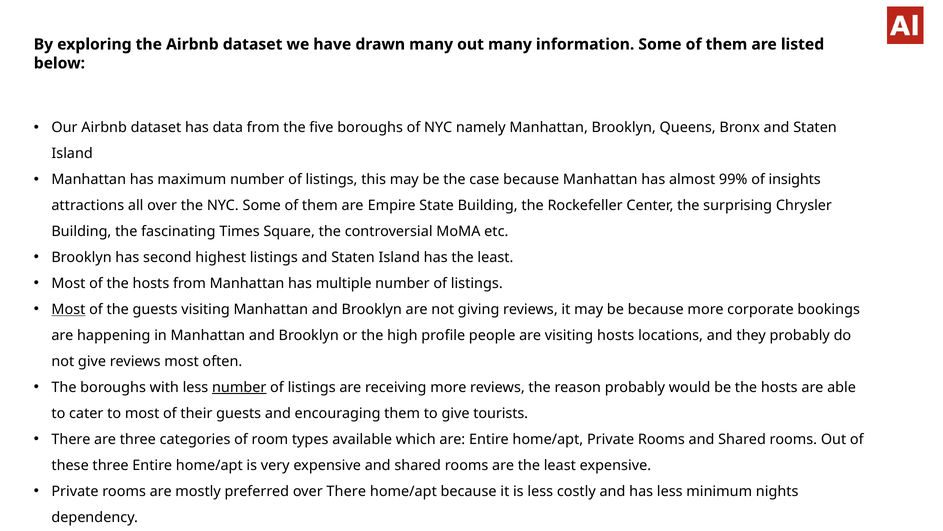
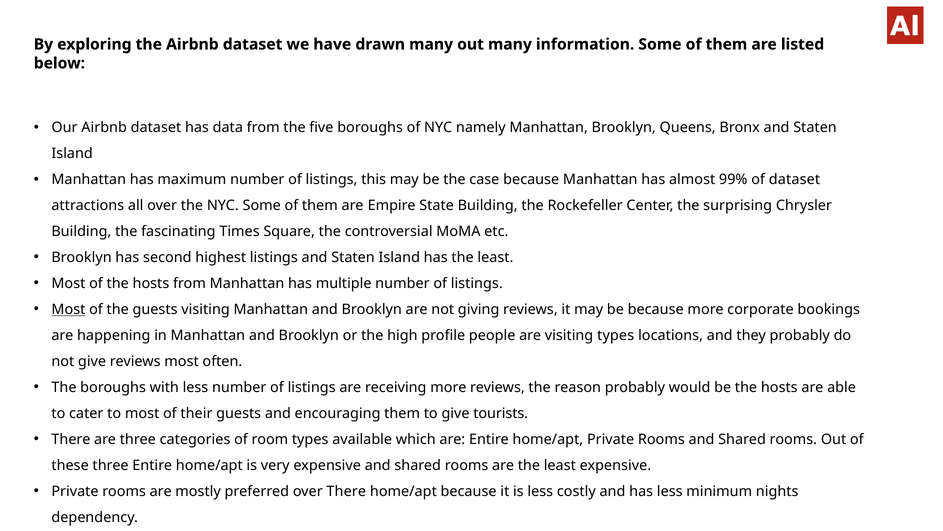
of insights: insights -> dataset (794, 179)
visiting hosts: hosts -> types (616, 335)
number underline: present -> none (239, 387)
